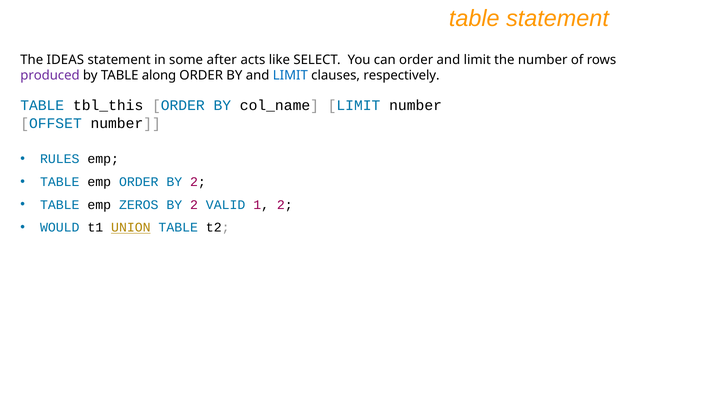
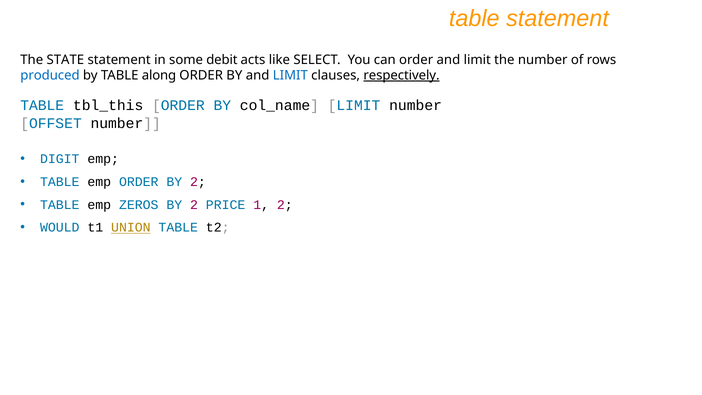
IDEAS: IDEAS -> STATE (65, 60)
after: after -> debit (222, 60)
produced colour: purple -> blue (50, 75)
respectively underline: none -> present (401, 75)
RULES: RULES -> DIGIT (60, 159)
VALID: VALID -> PRICE (226, 205)
